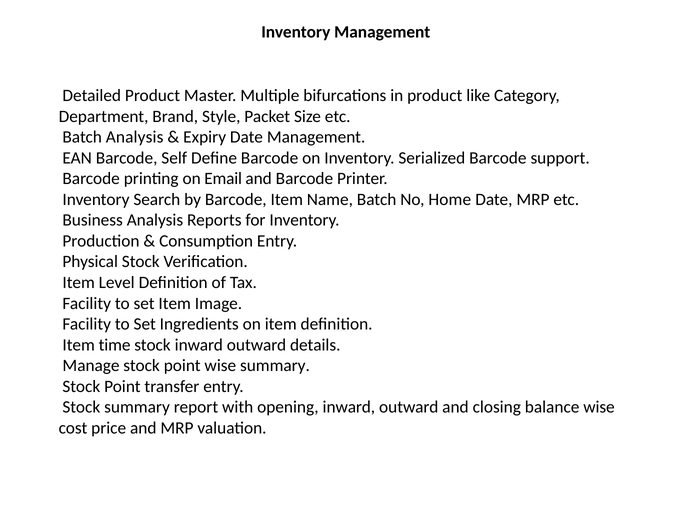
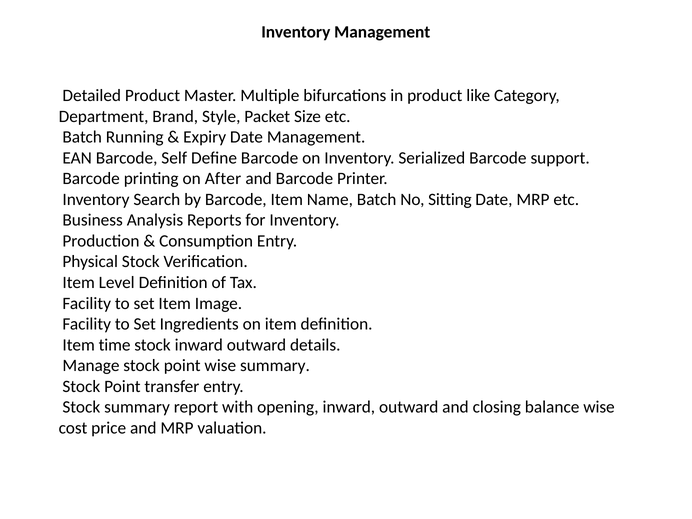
Batch Analysis: Analysis -> Running (135, 137)
Email: Email -> After (223, 179)
Home: Home -> Sitting (450, 199)
